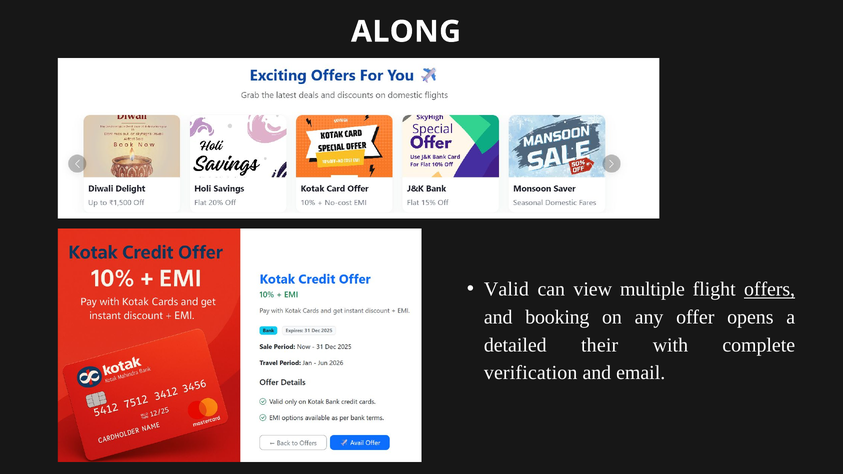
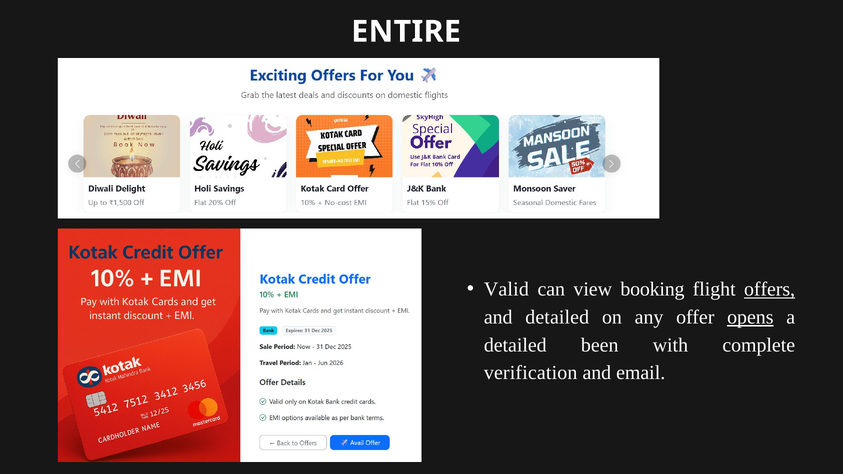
ALONG: ALONG -> ENTIRE (406, 32)
multiple: multiple -> booking (652, 289)
and booking: booking -> detailed (557, 317)
opens underline: none -> present (750, 317)
their: their -> been (600, 345)
